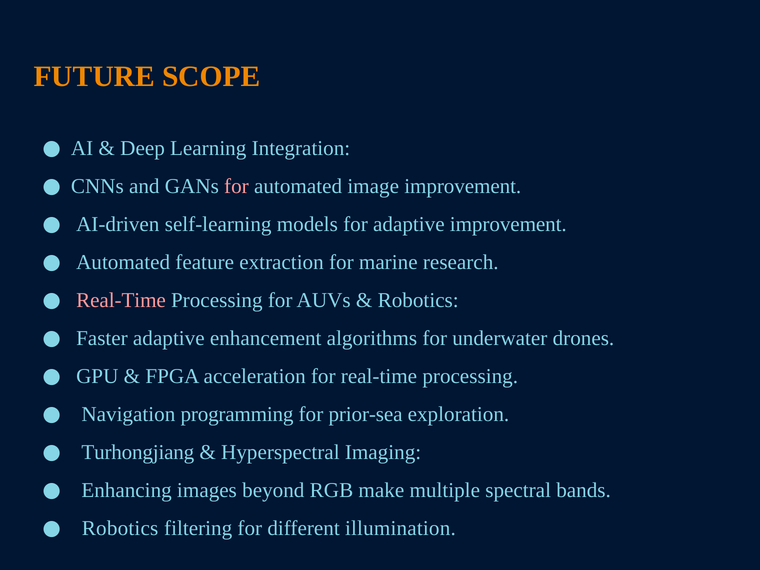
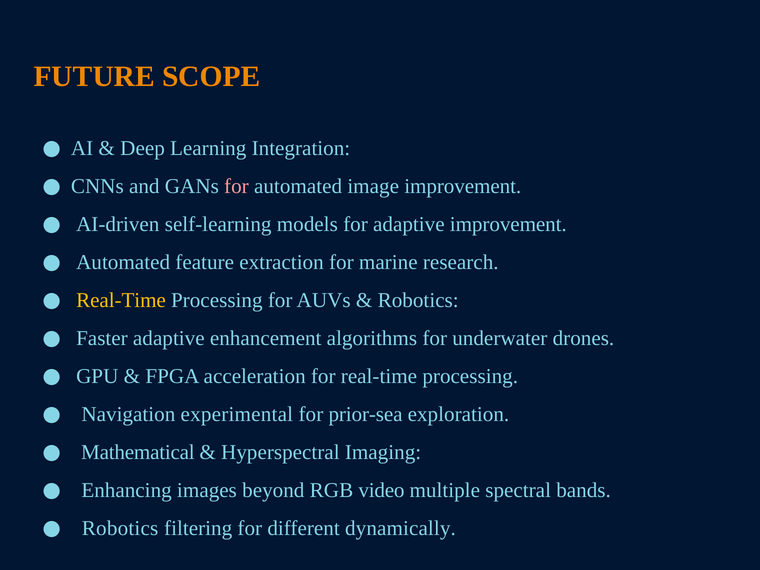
Real-Time colour: pink -> yellow (121, 300)
programming: programming -> experimental (237, 414)
Turhongjiang: Turhongjiang -> Mathematical (138, 452)
make: make -> video (381, 490)
illumination: illumination -> dynamically (400, 528)
